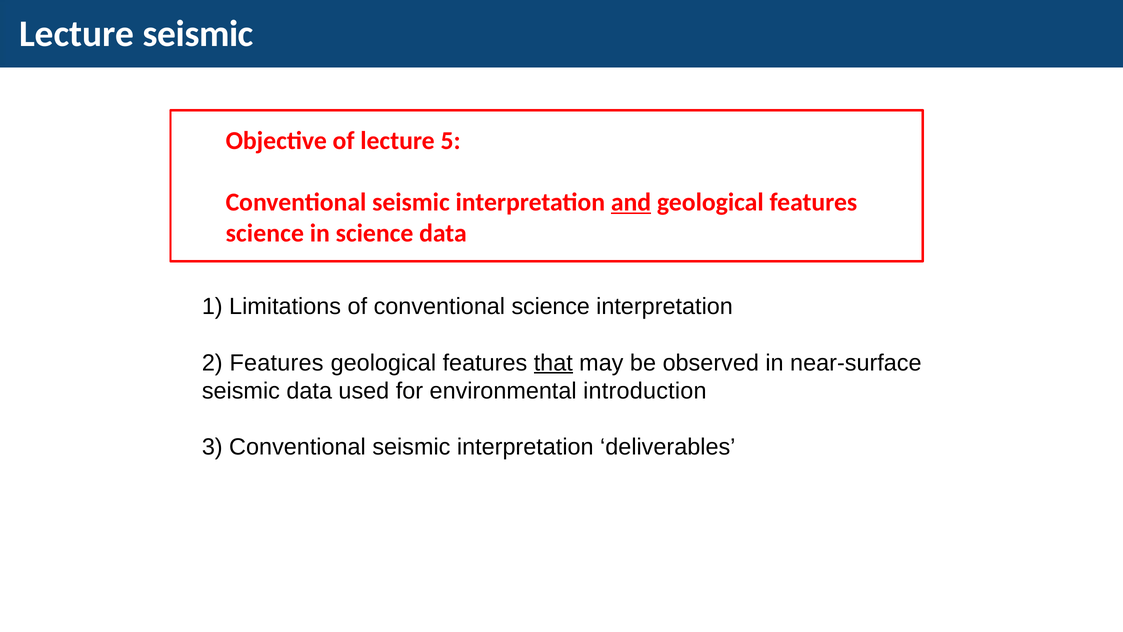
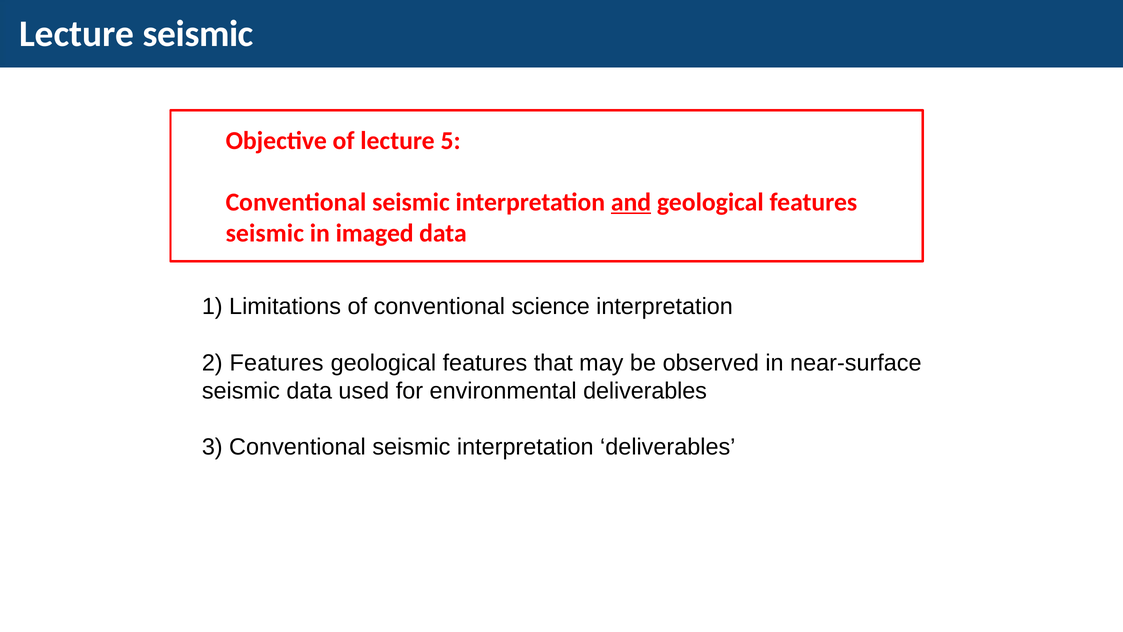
science: science -> seismic (265, 233)
in science: science -> imaged (375, 233)
that underline: present -> none (553, 363)
environmental introduction: introduction -> deliverables (645, 391)
